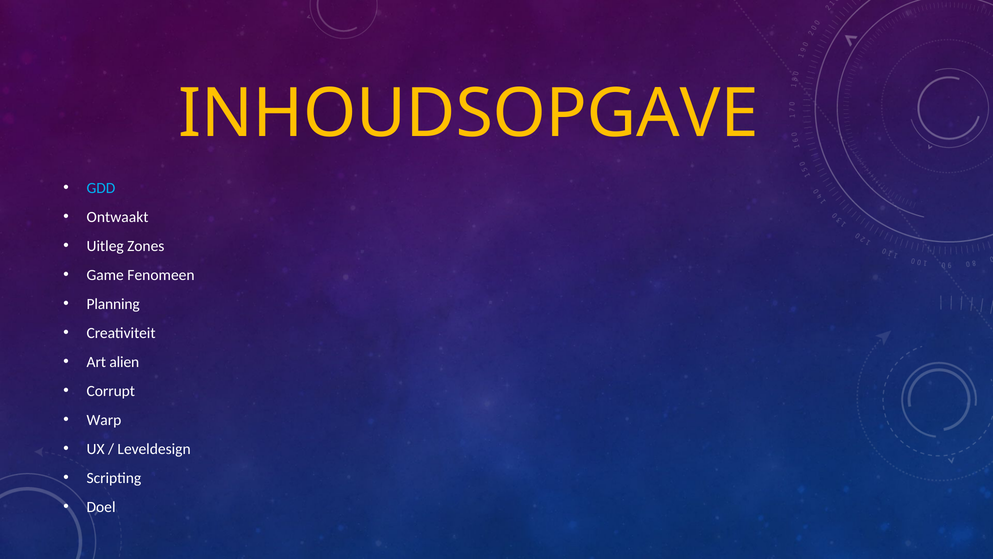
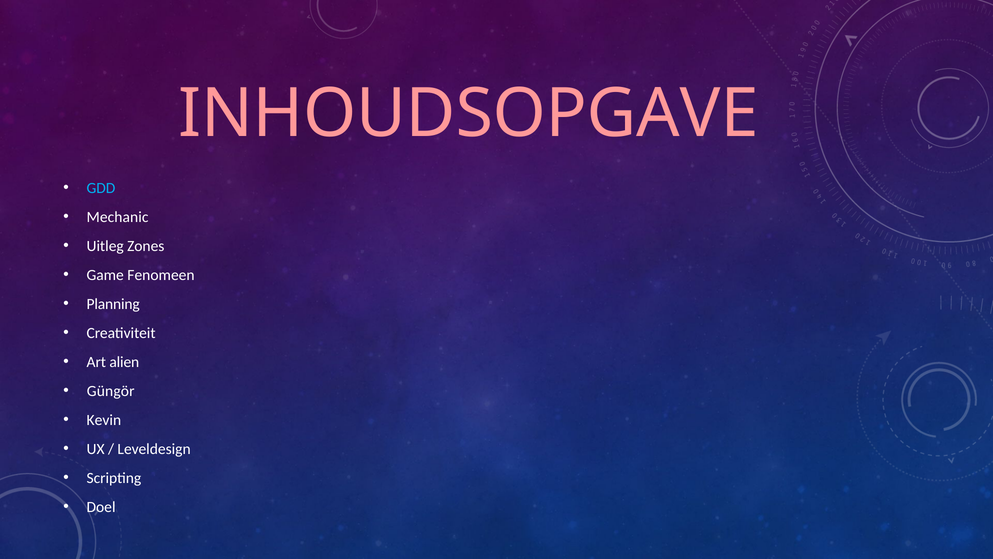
INHOUDSOPGAVE colour: yellow -> pink (468, 114)
Ontwaakt: Ontwaakt -> Mechanic (118, 217)
Corrupt: Corrupt -> Güngör (111, 391)
Warp: Warp -> Kevin (104, 420)
